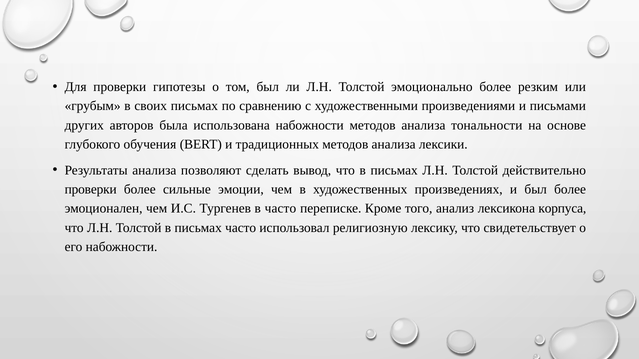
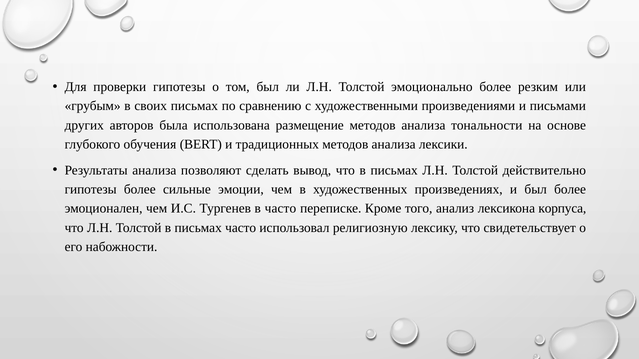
использована набожности: набожности -> размещение (310, 125)
проверки: проверки -> гипотезы (91, 190)
